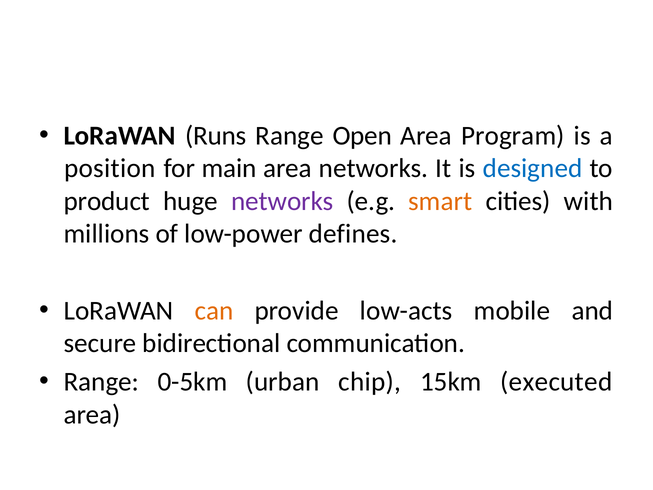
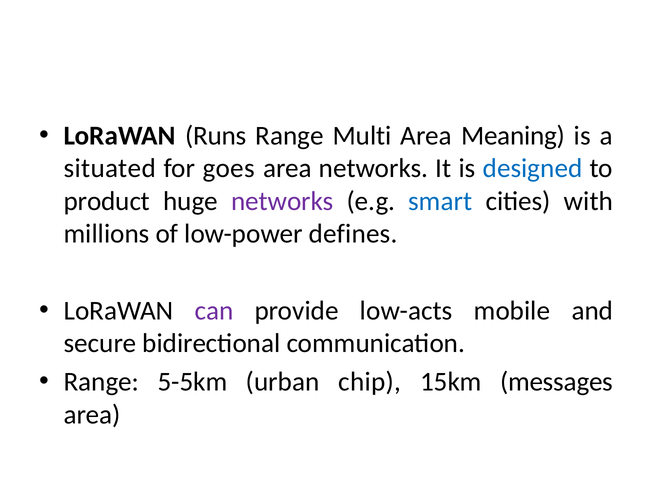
Open: Open -> Multi (362, 136)
Program: Program -> Meaning (513, 136)
position: position -> situated (110, 168)
main: main -> goes (229, 168)
smart colour: orange -> blue (440, 201)
can colour: orange -> purple (214, 311)
0-5km: 0-5km -> 5-5km (192, 382)
executed: executed -> messages (557, 382)
